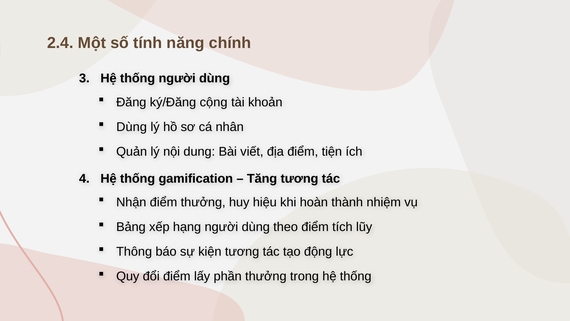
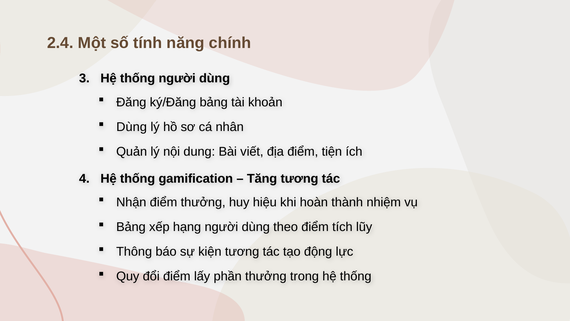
ký/Đăng cộng: cộng -> bảng (214, 102)
